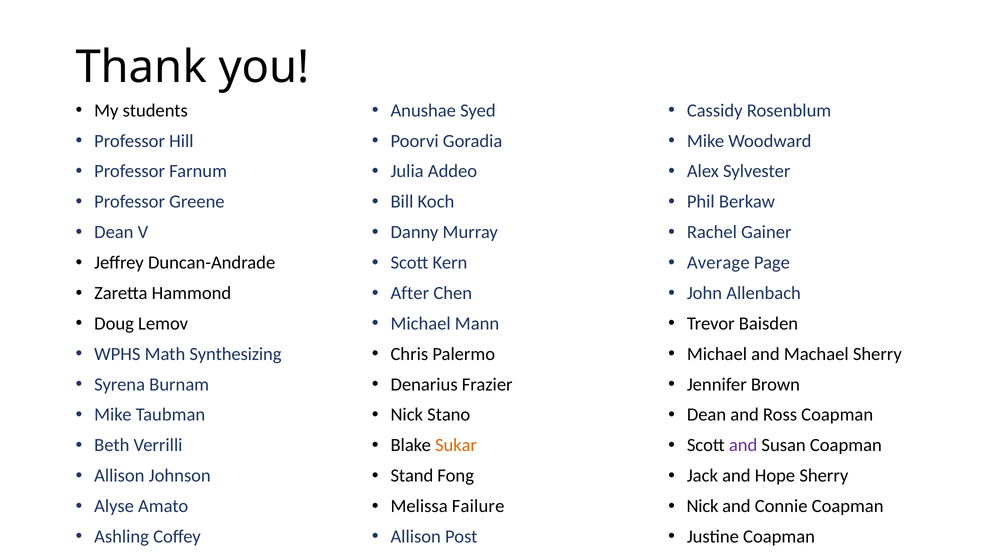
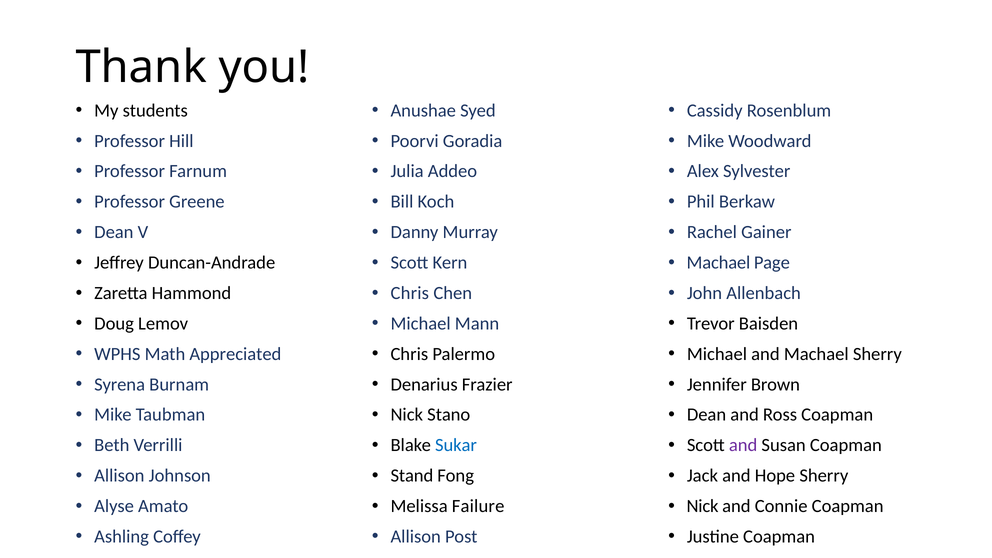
Average: Average -> Machael (718, 263)
After: After -> Chris (410, 293)
Synthesizing: Synthesizing -> Appreciated (235, 354)
Sukar colour: orange -> blue (456, 445)
